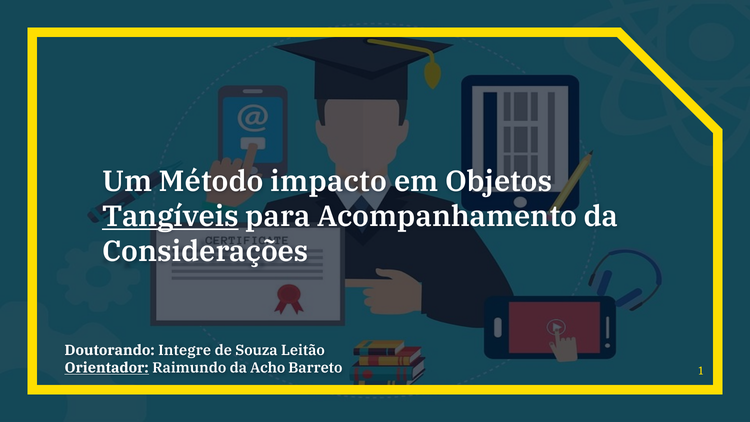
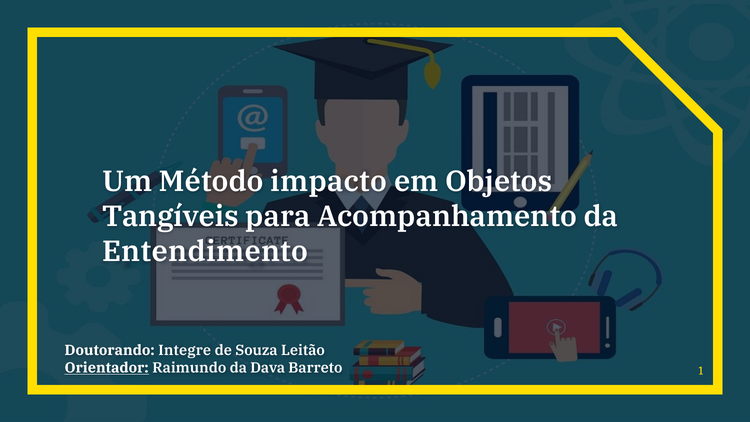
Tangíveis underline: present -> none (171, 217)
Considerações: Considerações -> Entendimento (205, 252)
Acho: Acho -> Dava (268, 368)
